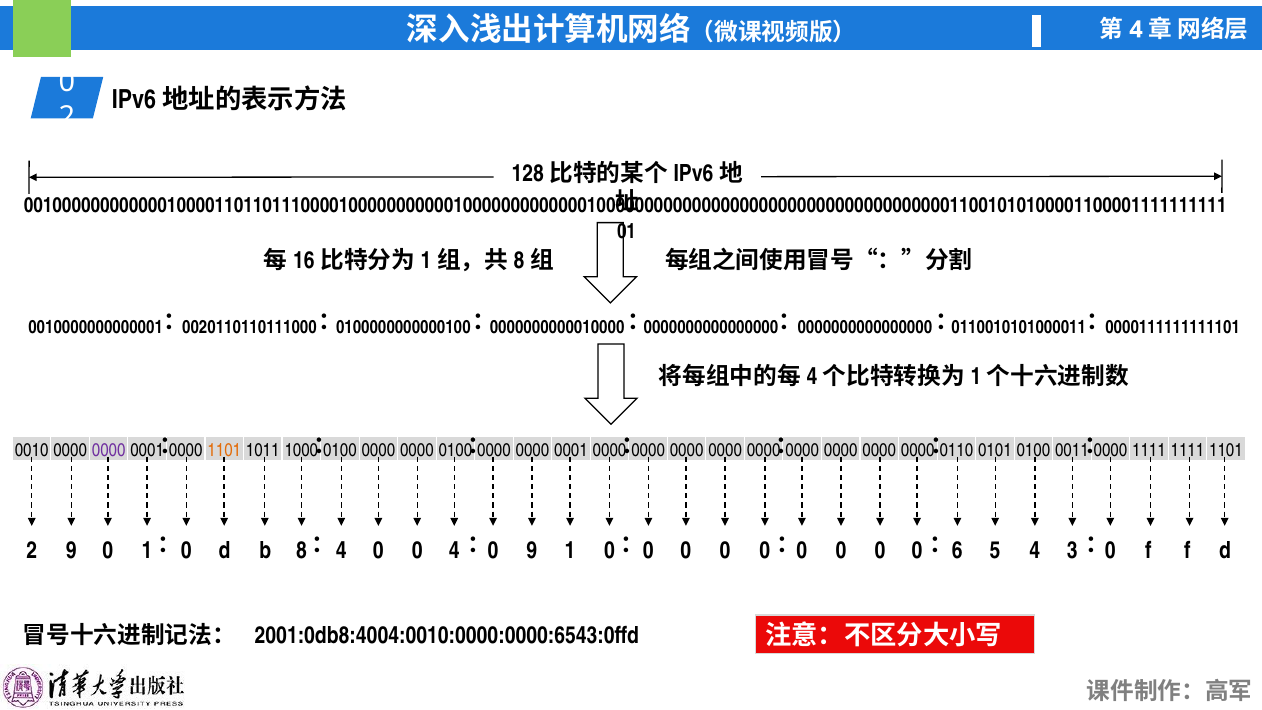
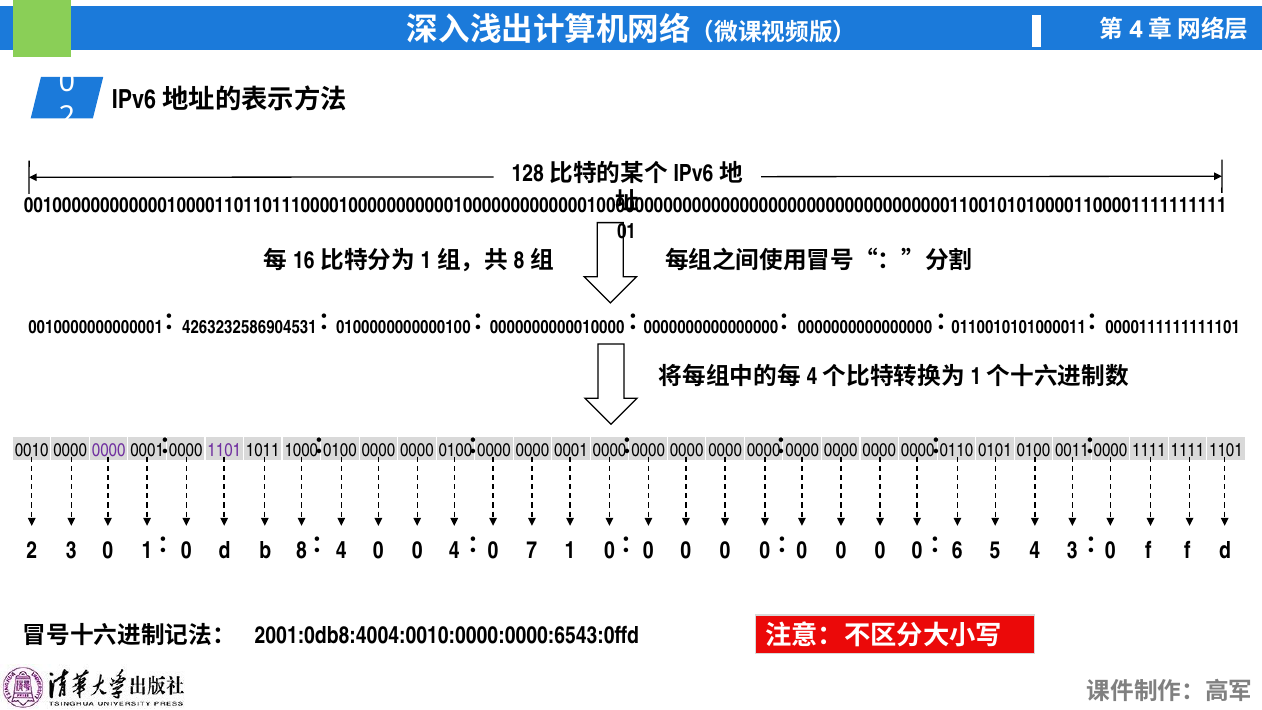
0020110110111000: 0020110110111000 -> 4263232586904531 (249, 328)
1101 colour: orange -> purple (224, 451)
2 9: 9 -> 3 (71, 551)
0 9: 9 -> 7 (532, 551)
